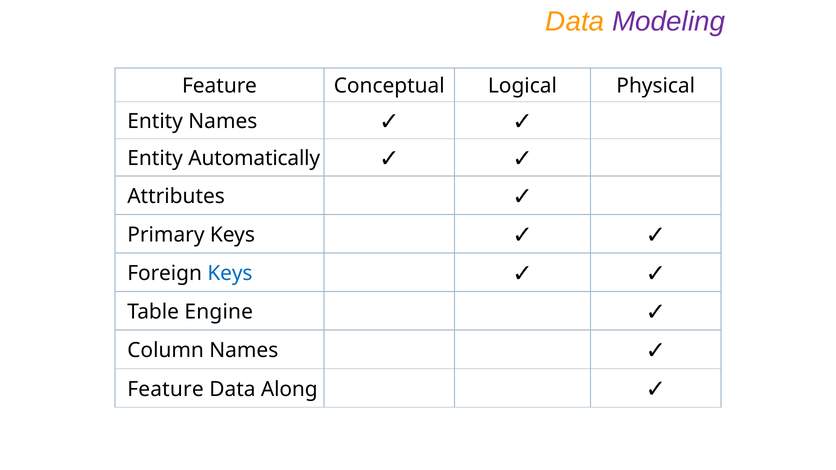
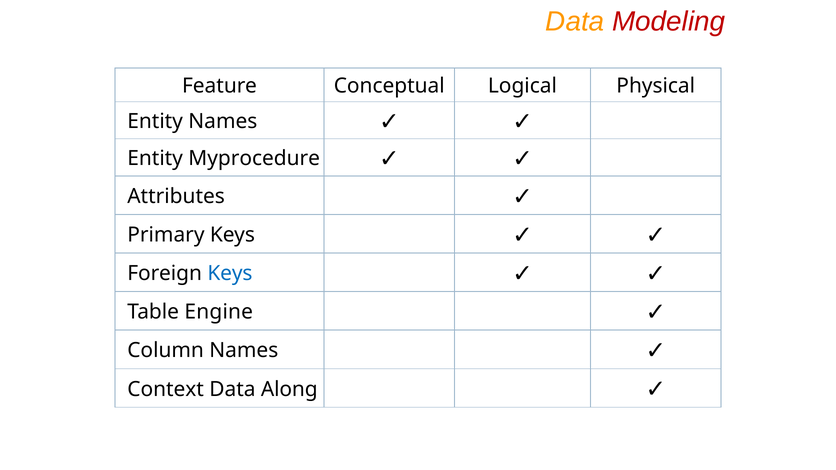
Modeling colour: purple -> red (669, 22)
Automatically: Automatically -> Myprocedure (254, 159)
Feature: Feature -> Context (166, 389)
